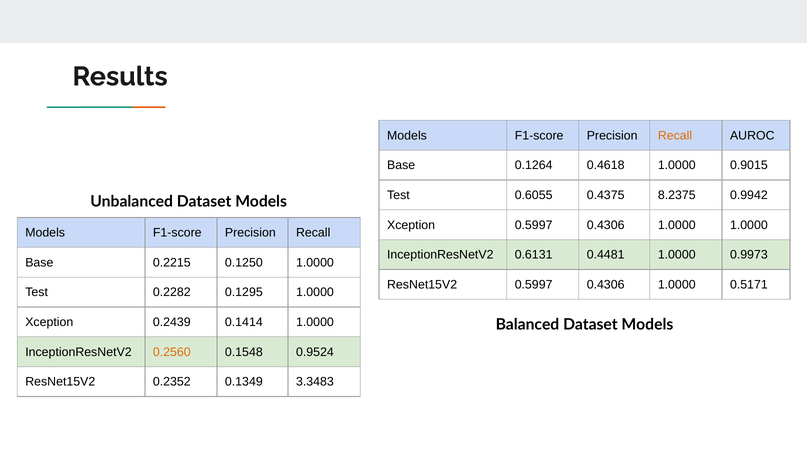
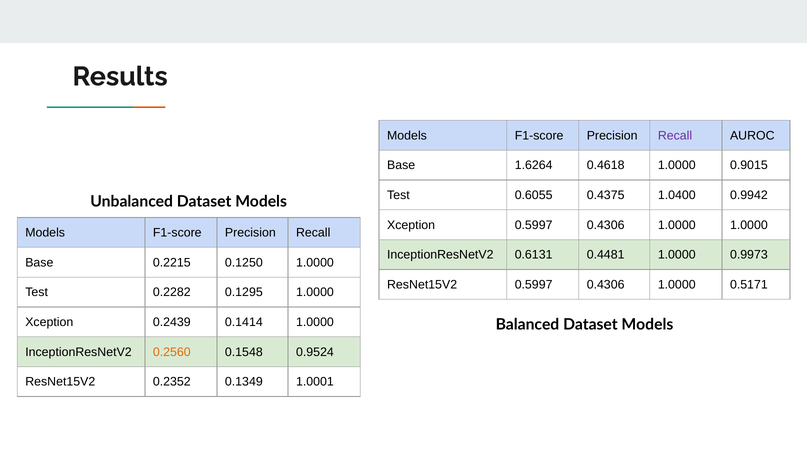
Recall colour: orange -> purple (675, 135)
0.1264: 0.1264 -> 1.6264 (534, 165)
8.2375: 8.2375 -> 1.0400 (677, 195)
3.3483: 3.3483 -> 1.0001 (315, 382)
